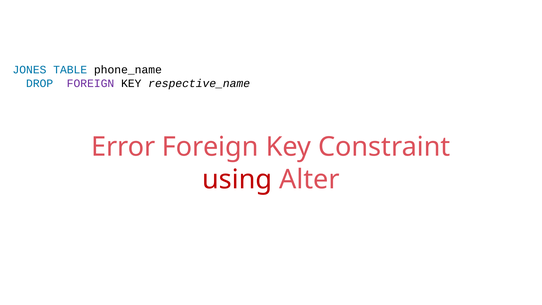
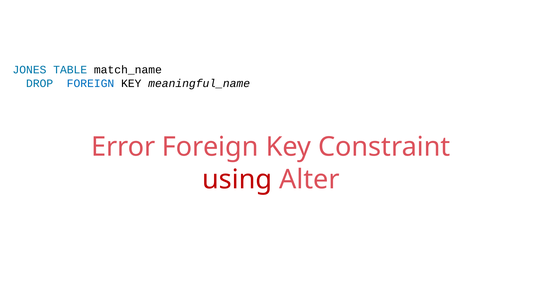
phone_name: phone_name -> match_name (128, 70)
FOREIGN colour: purple -> blue (90, 83)
respective_name: respective_name -> meaningful_name (199, 83)
